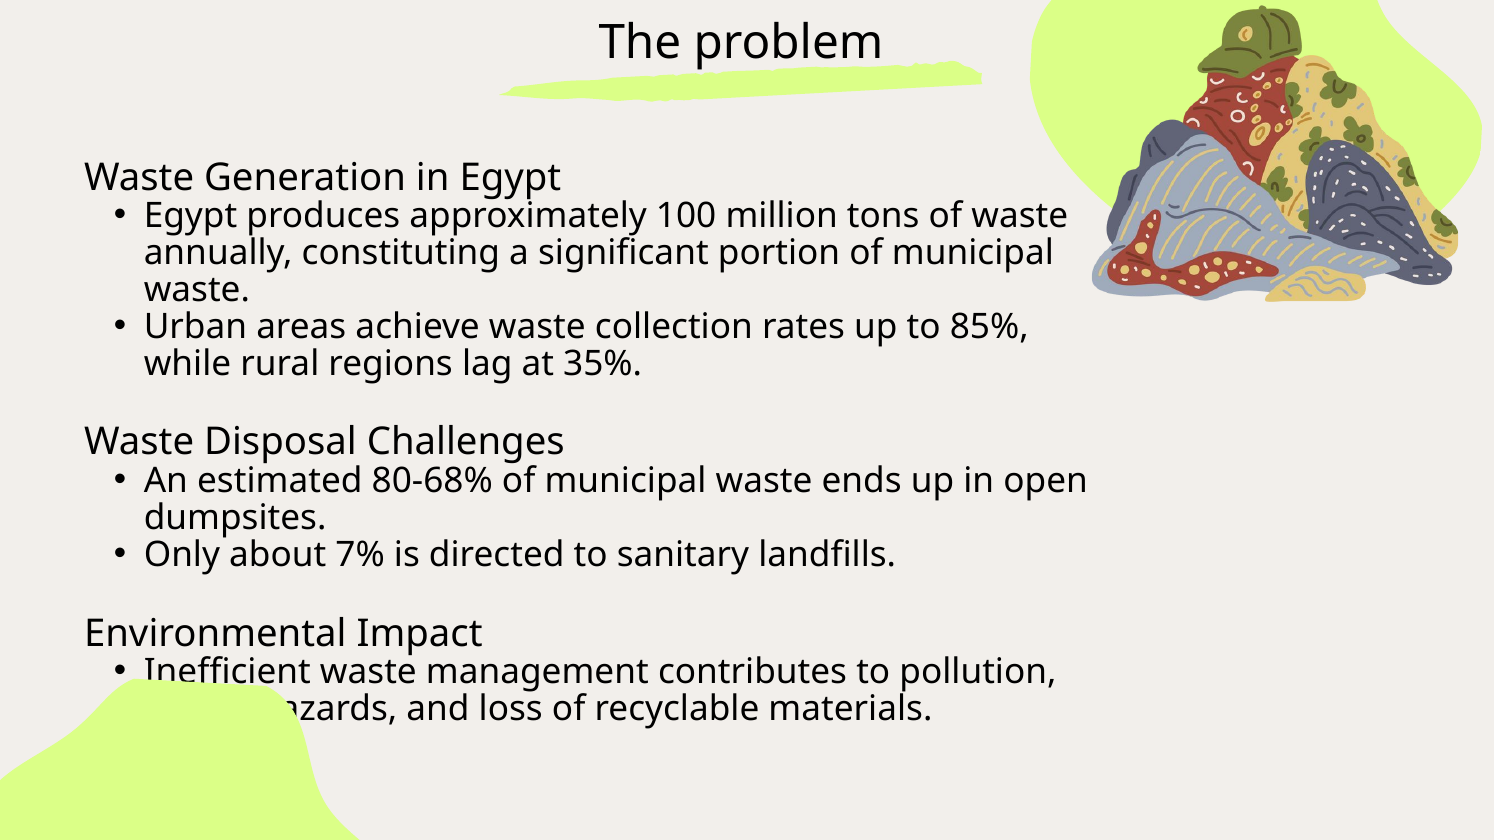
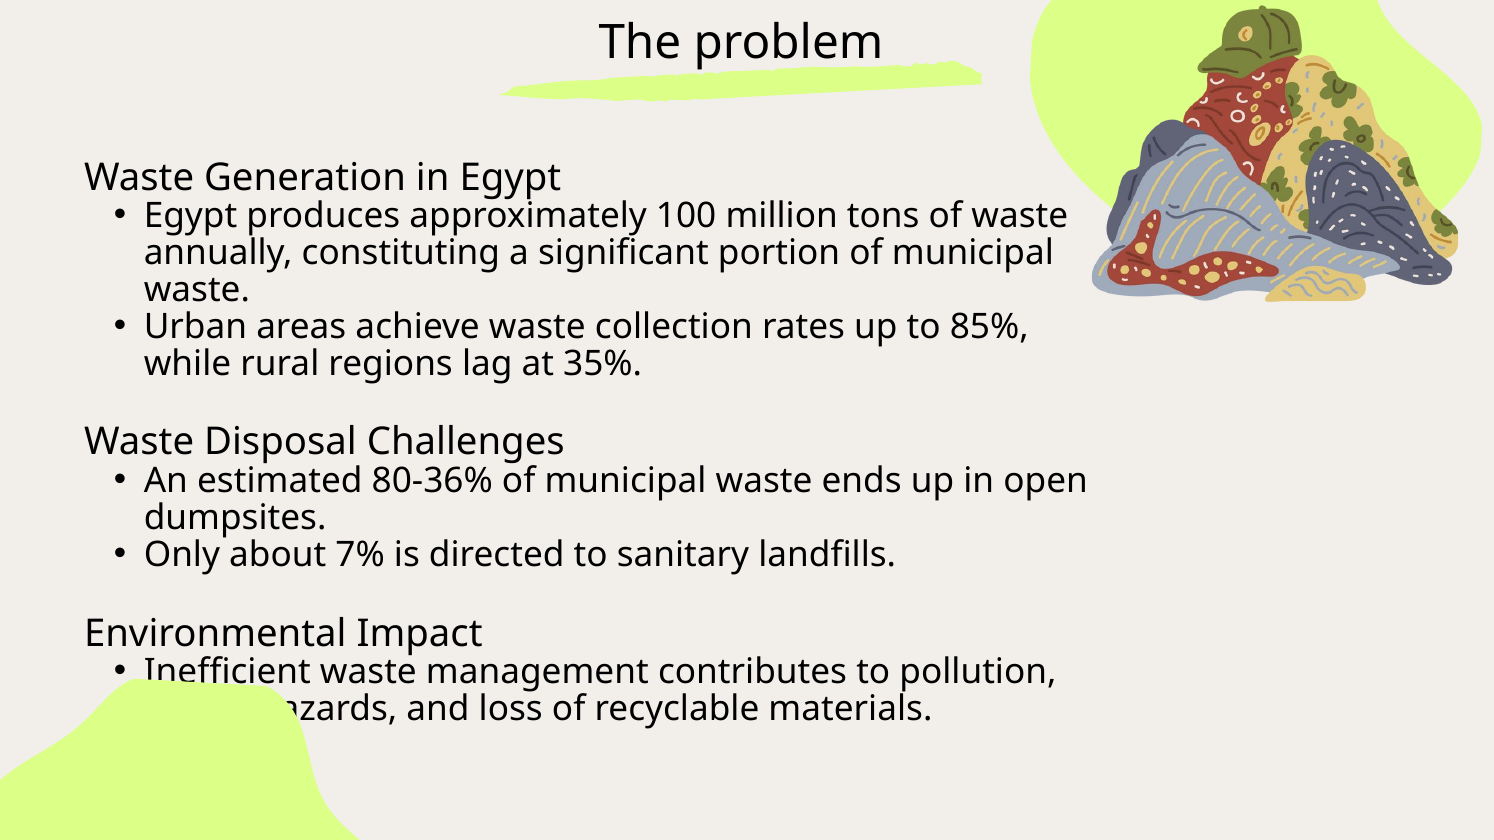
80-68%: 80-68% -> 80-36% (432, 481)
